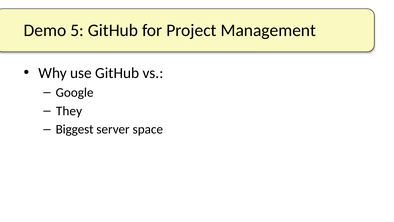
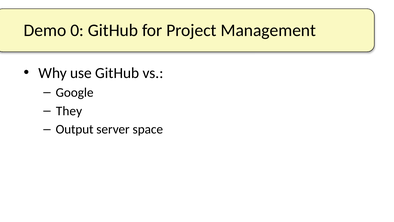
5: 5 -> 0 (77, 30)
Biggest: Biggest -> Output (75, 129)
